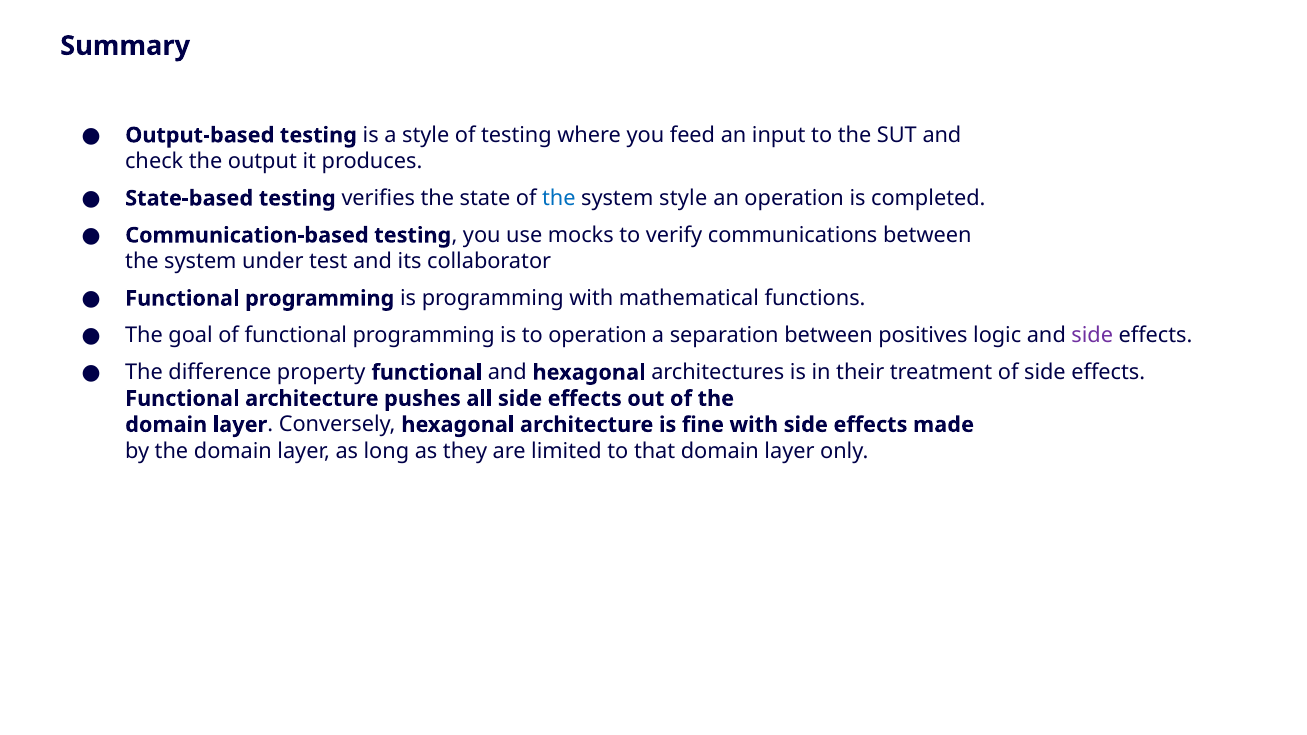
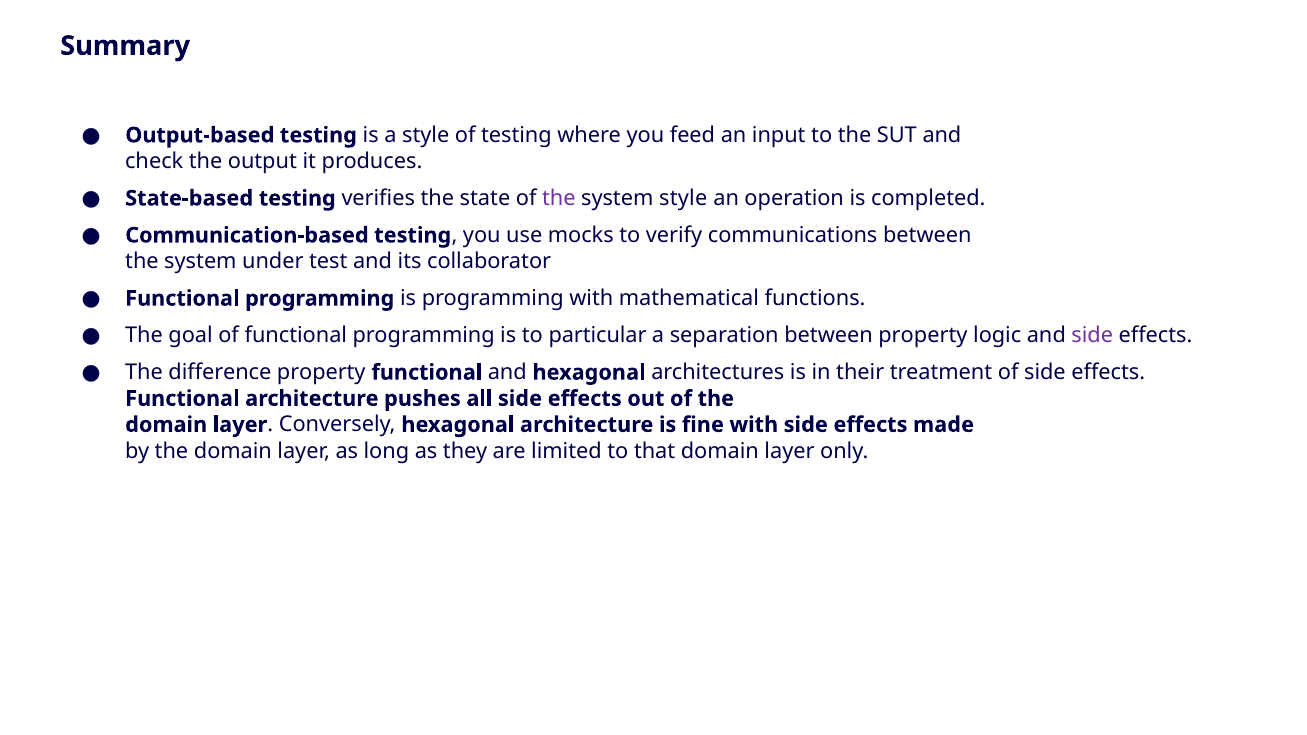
the colour: blue -> purple (559, 198)
to operation: operation -> particular (598, 336)
between positives: positives -> property (923, 336)
